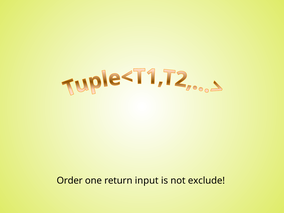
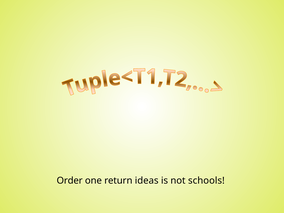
input: input -> ideas (147, 181)
exclude: exclude -> schools (206, 181)
